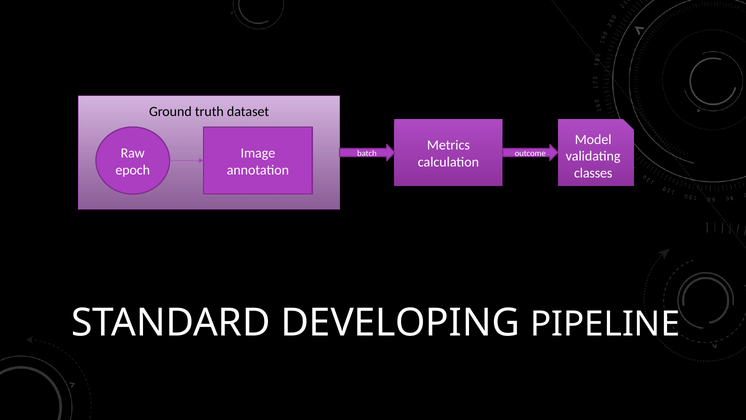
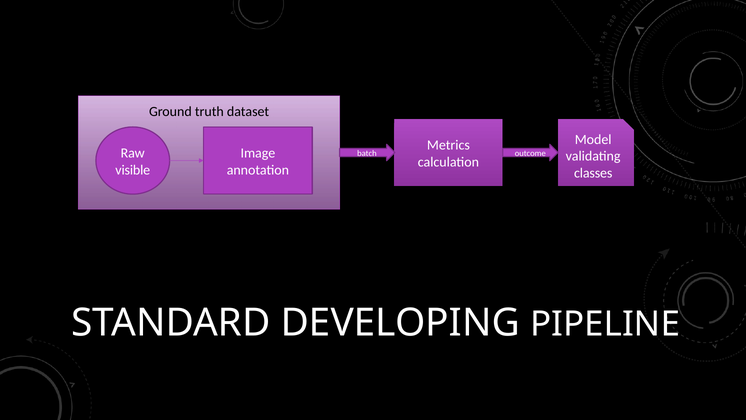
epoch: epoch -> visible (133, 170)
